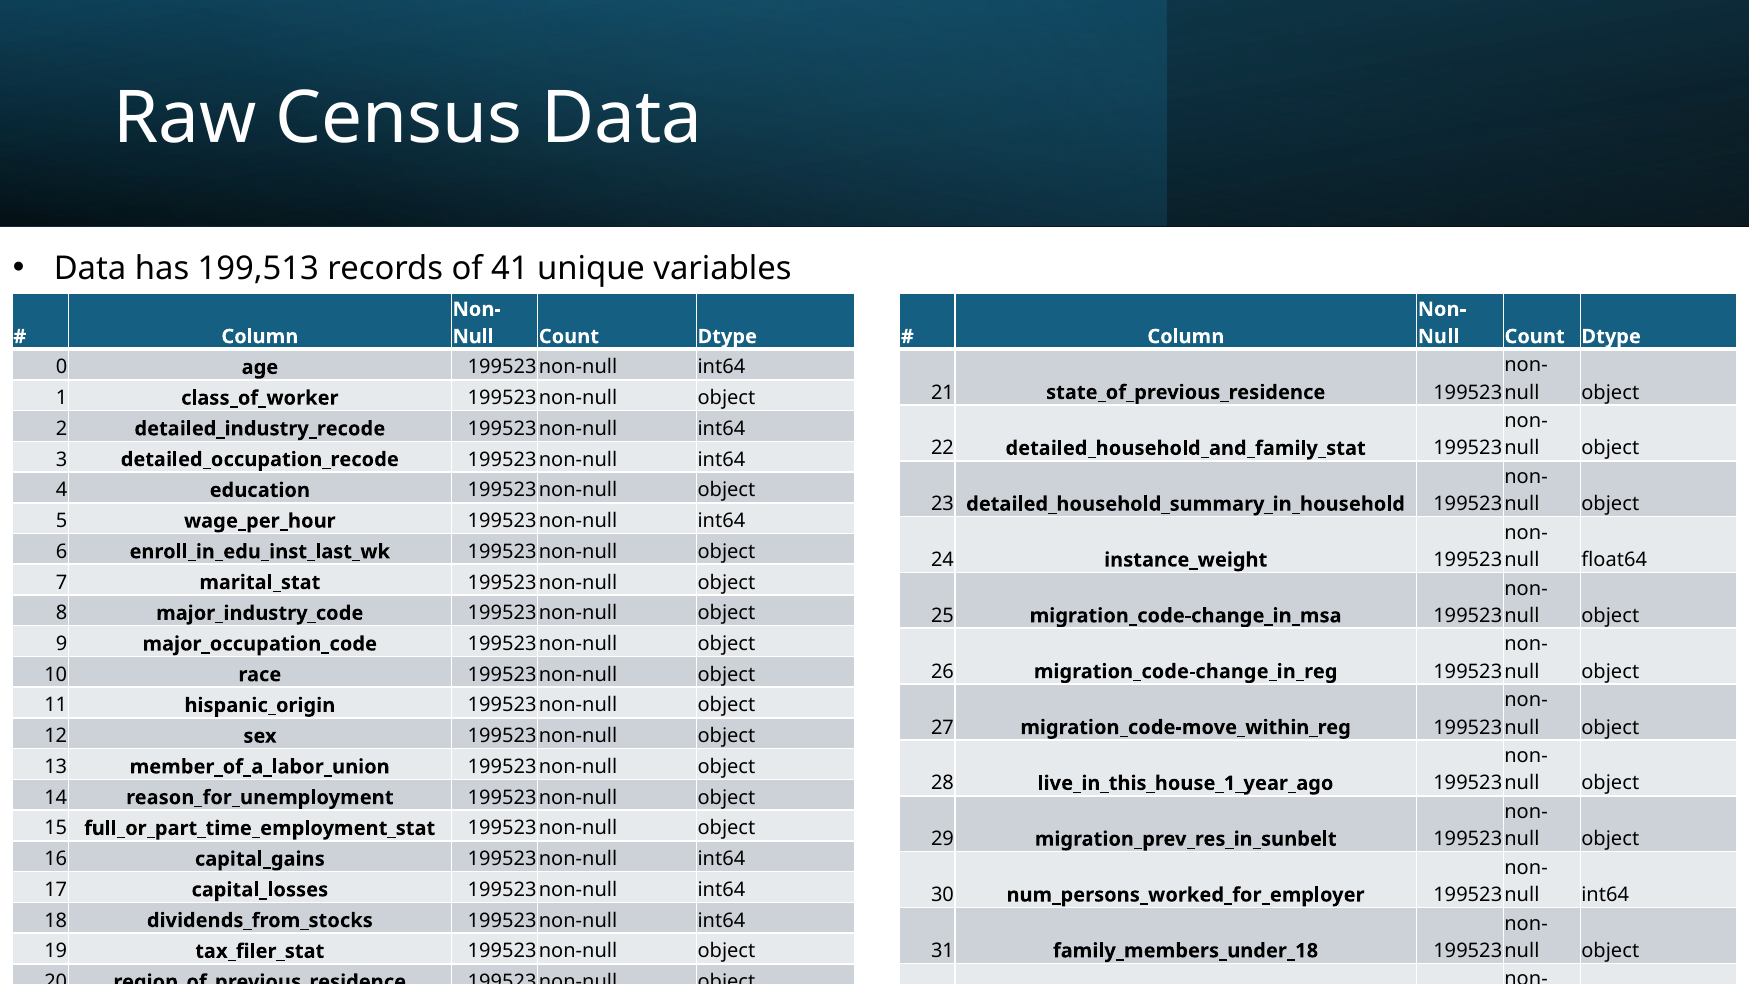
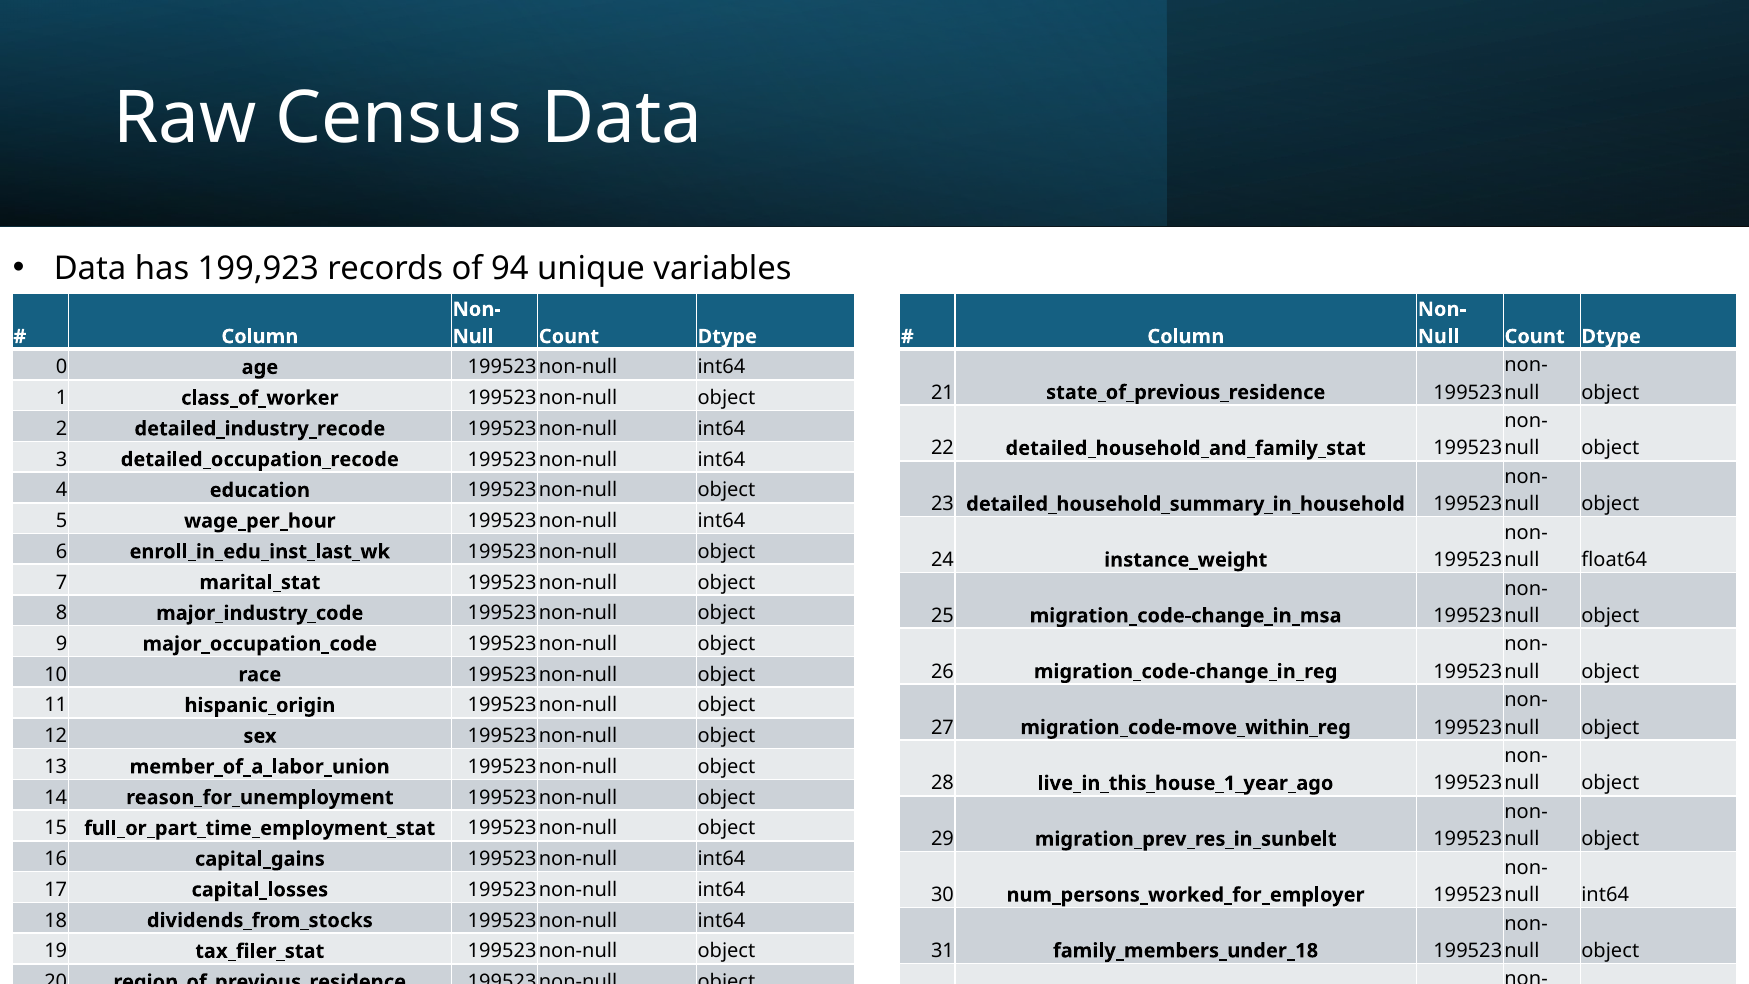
199,513: 199,513 -> 199,923 (258, 269)
of 41: 41 -> 94 (510, 269)
